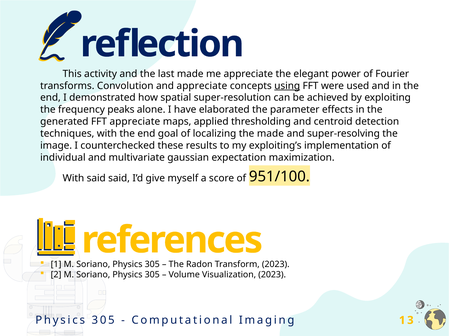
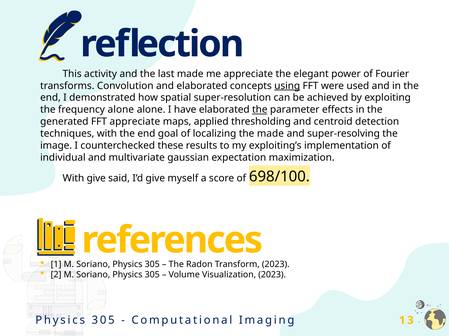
and appreciate: appreciate -> elaborated (202, 86)
frequency peaks: peaks -> alone (121, 110)
the underline: none -> present (260, 110)
With said: said -> give (96, 178)
951/100: 951/100 -> 698/100 (279, 177)
